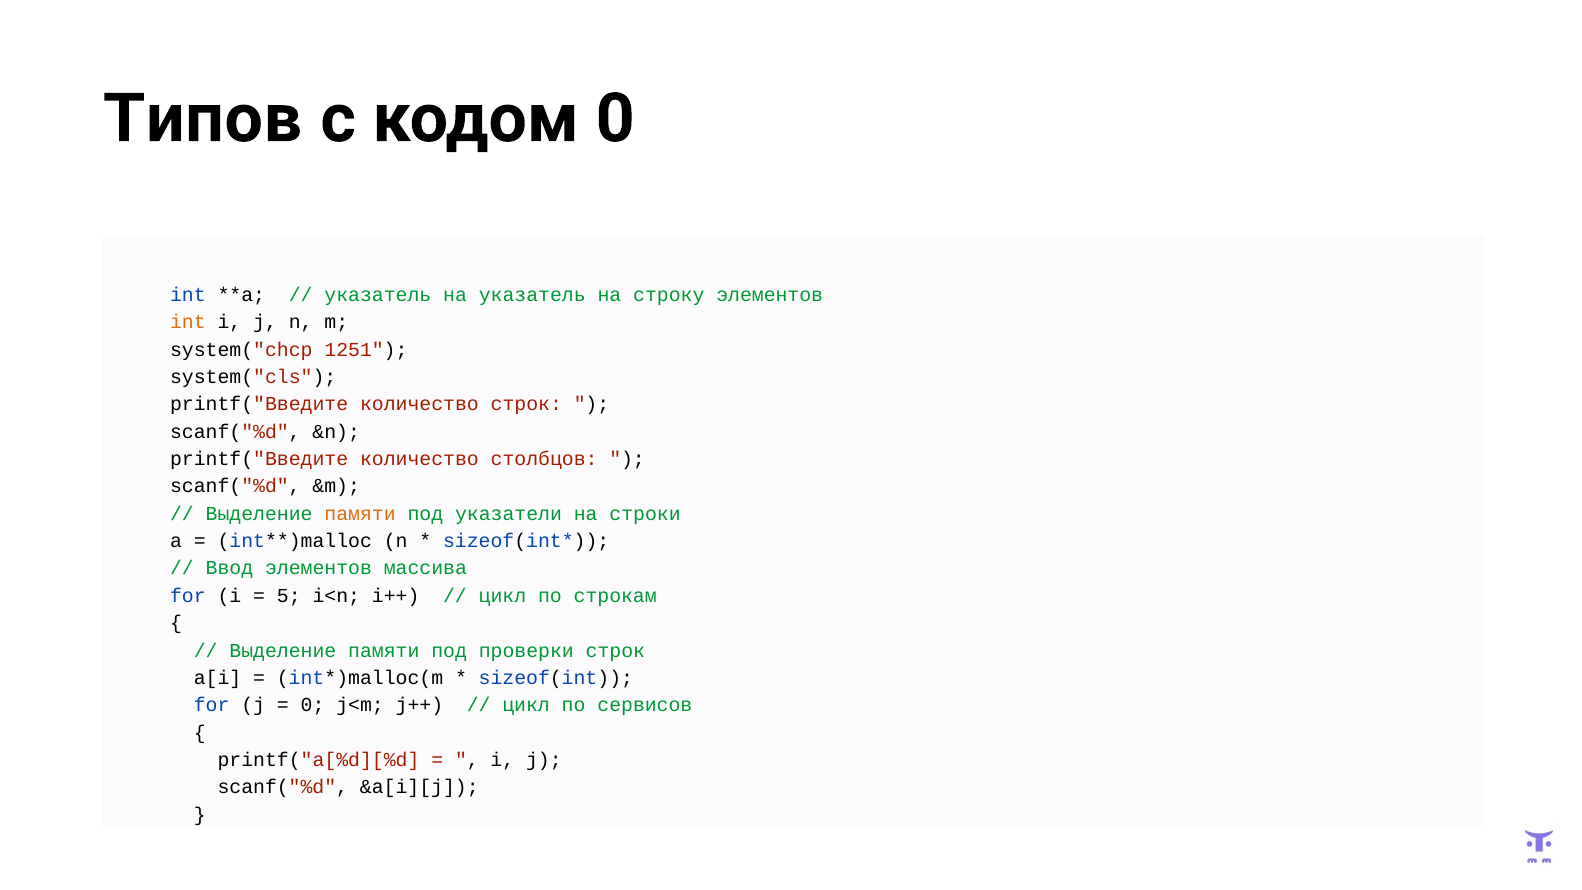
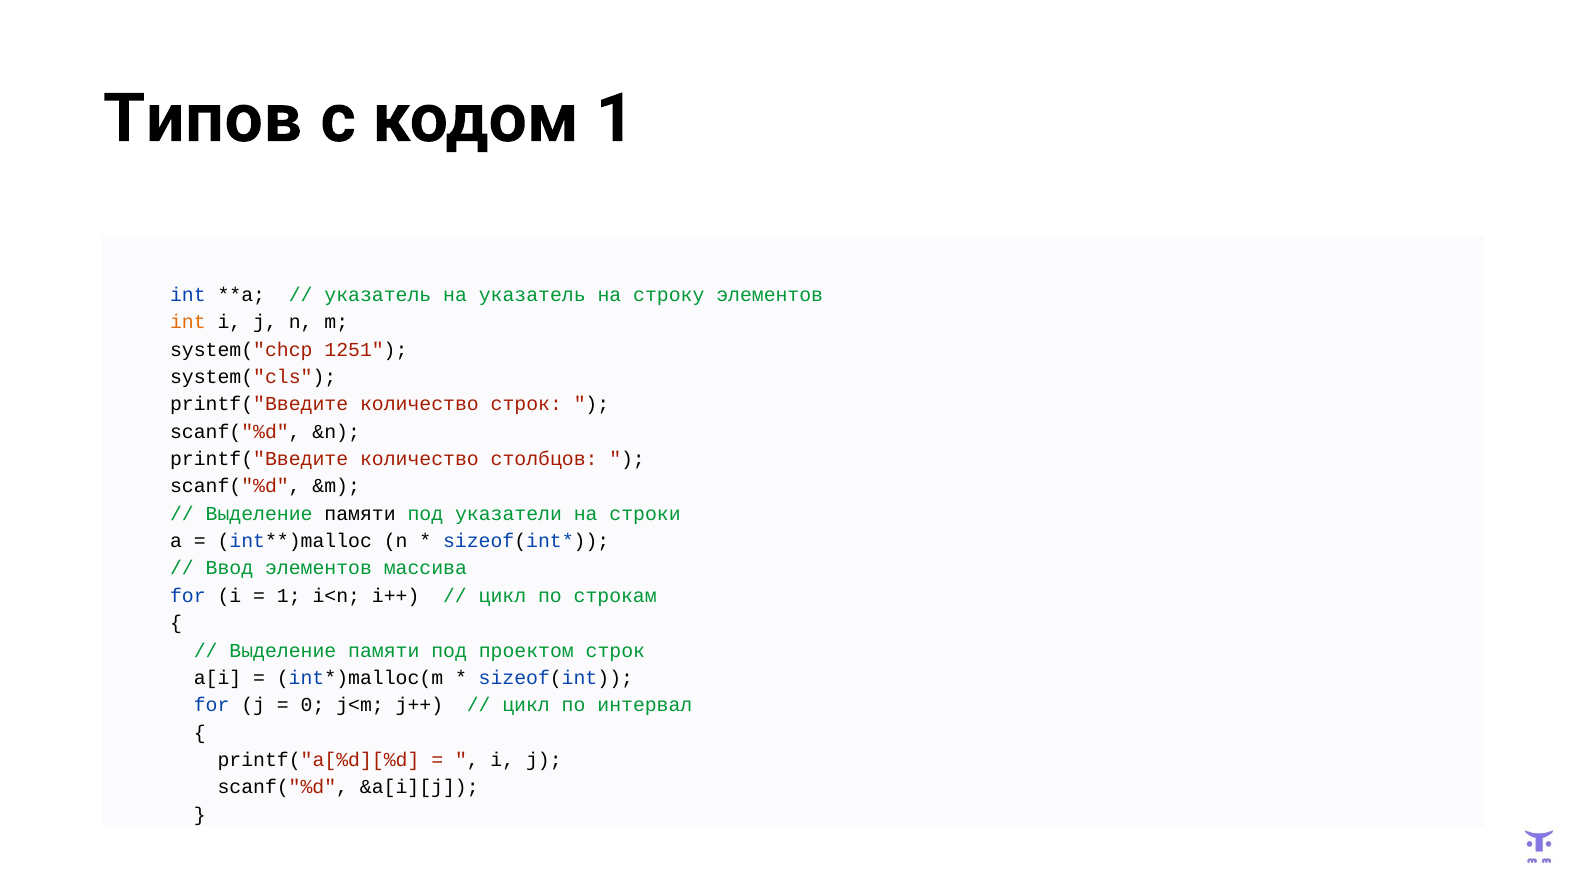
кодом 0: 0 -> 1 (615, 119)
памяти colour: orange -> black (360, 514)
5: 5 -> 1 (289, 596)
проверки: проверки -> проектом (526, 650)
сервисов: сервисов -> интервал (645, 705)
